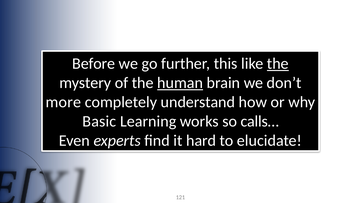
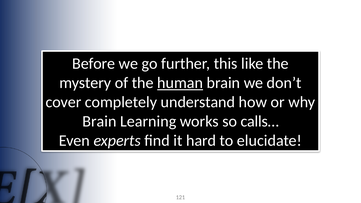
the underline: present -> none (278, 64)
more: more -> cover (63, 102)
Basic: Basic -> Brain (99, 121)
